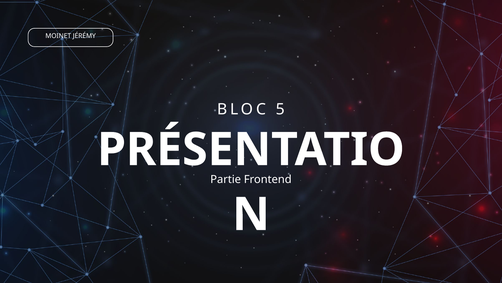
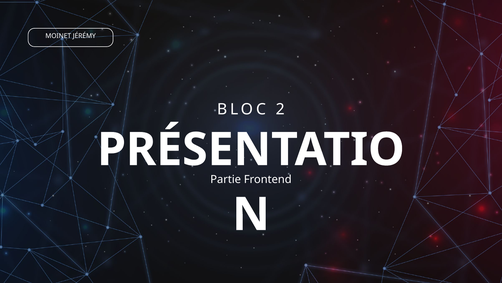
5: 5 -> 2 (280, 109)
